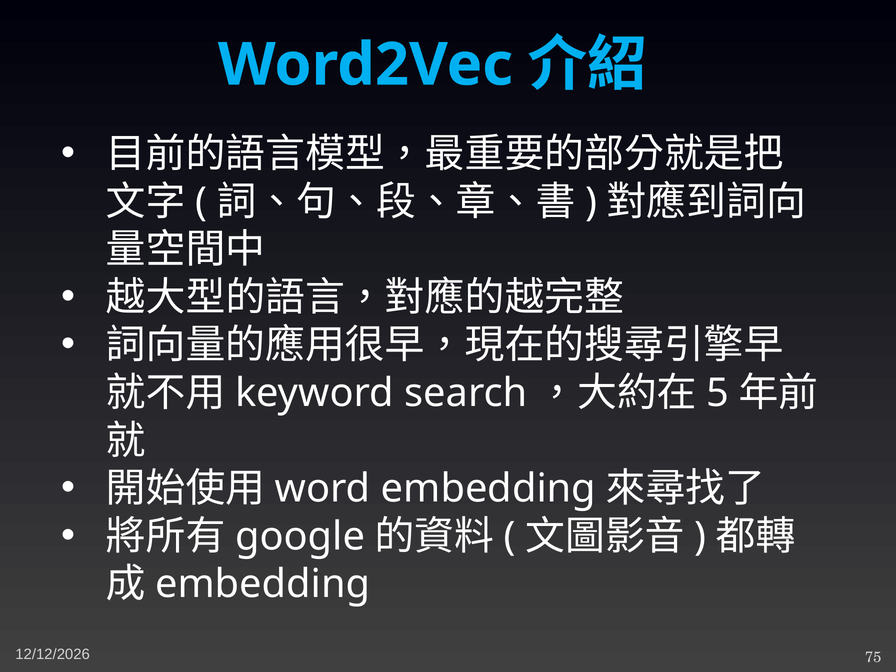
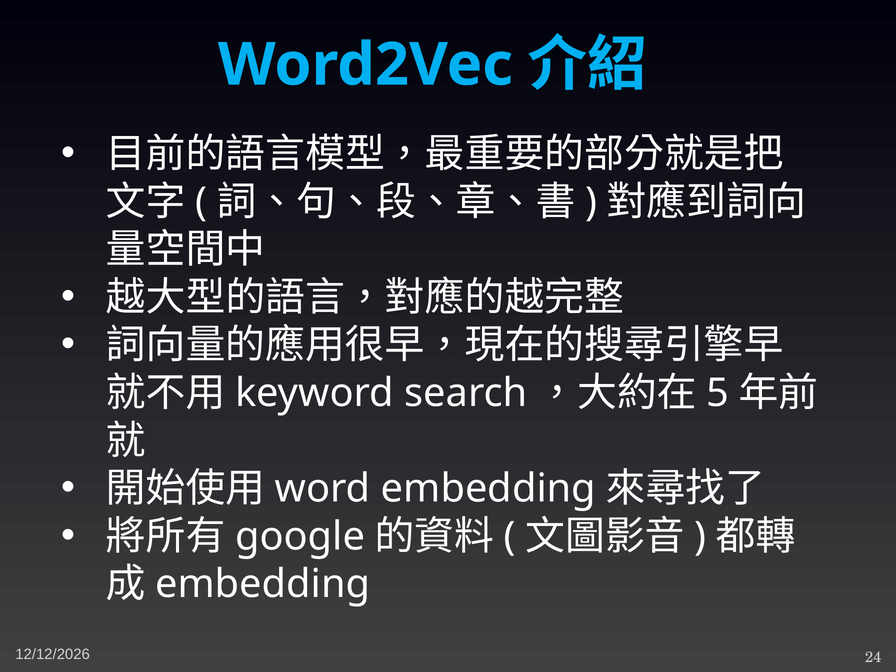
75: 75 -> 24 (873, 657)
